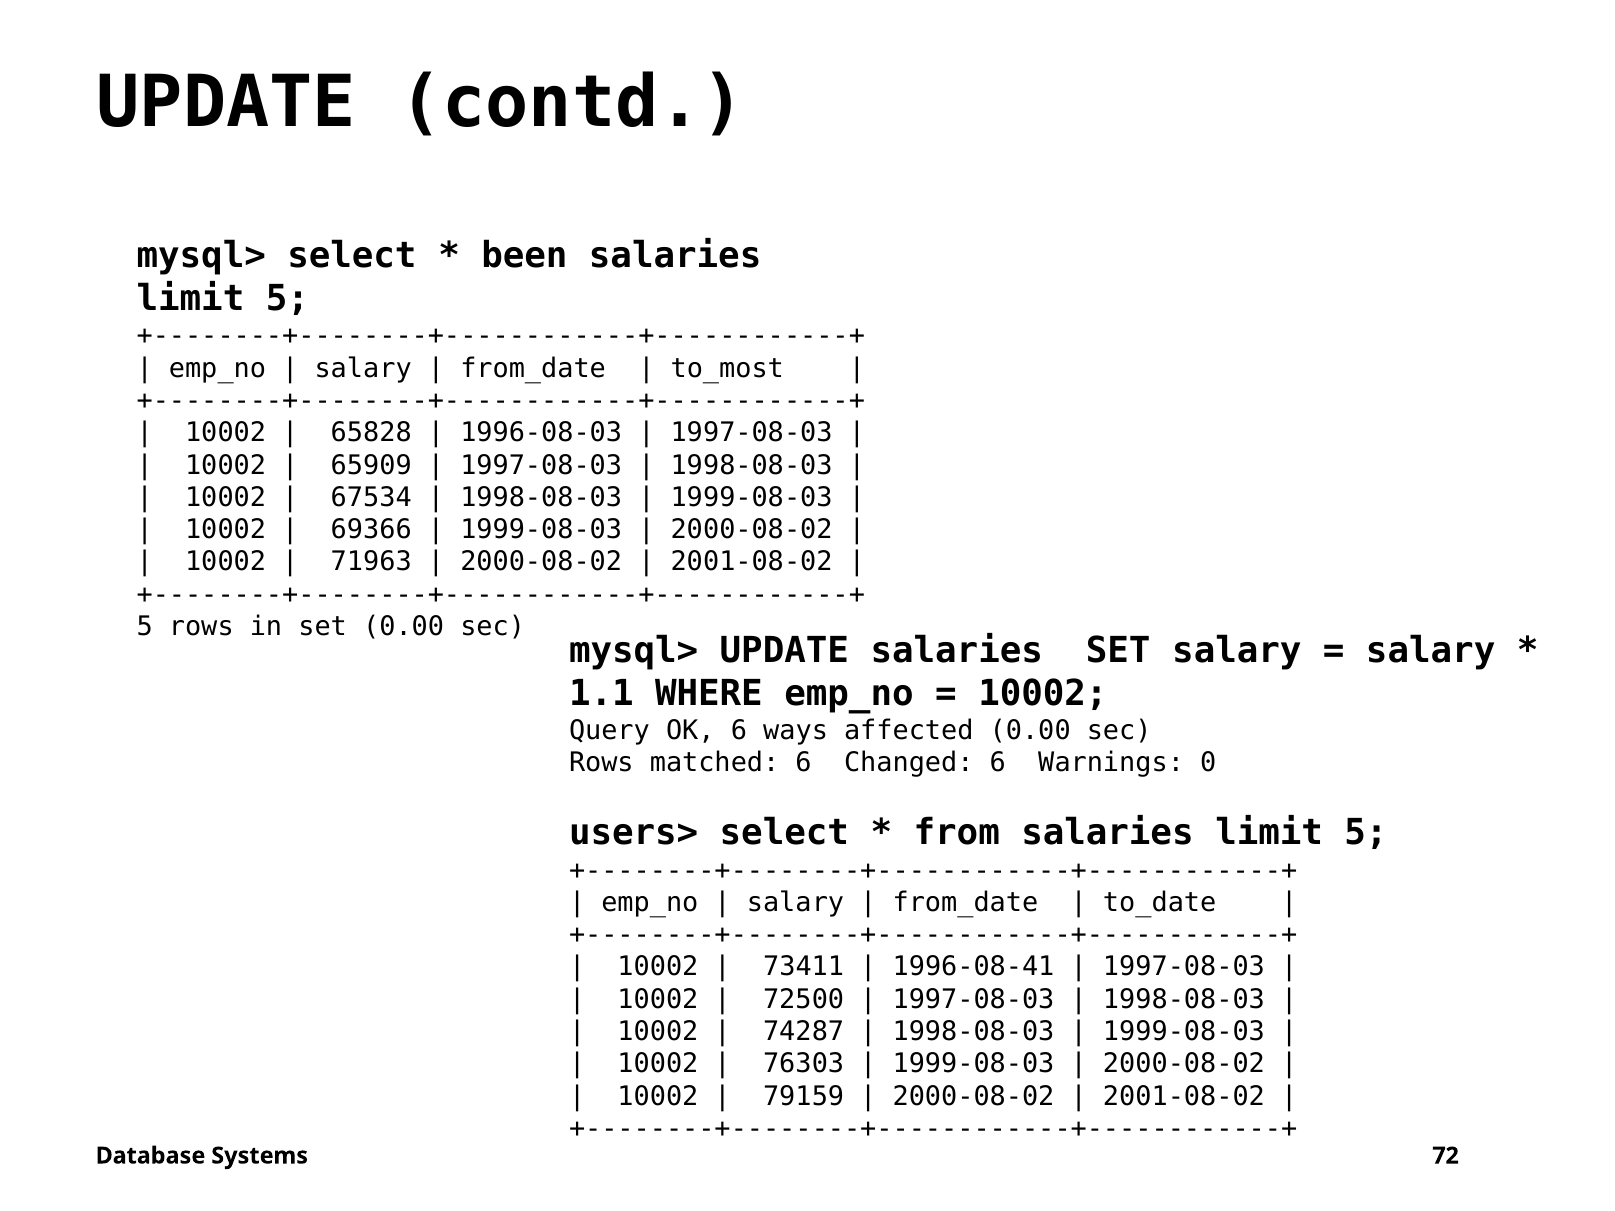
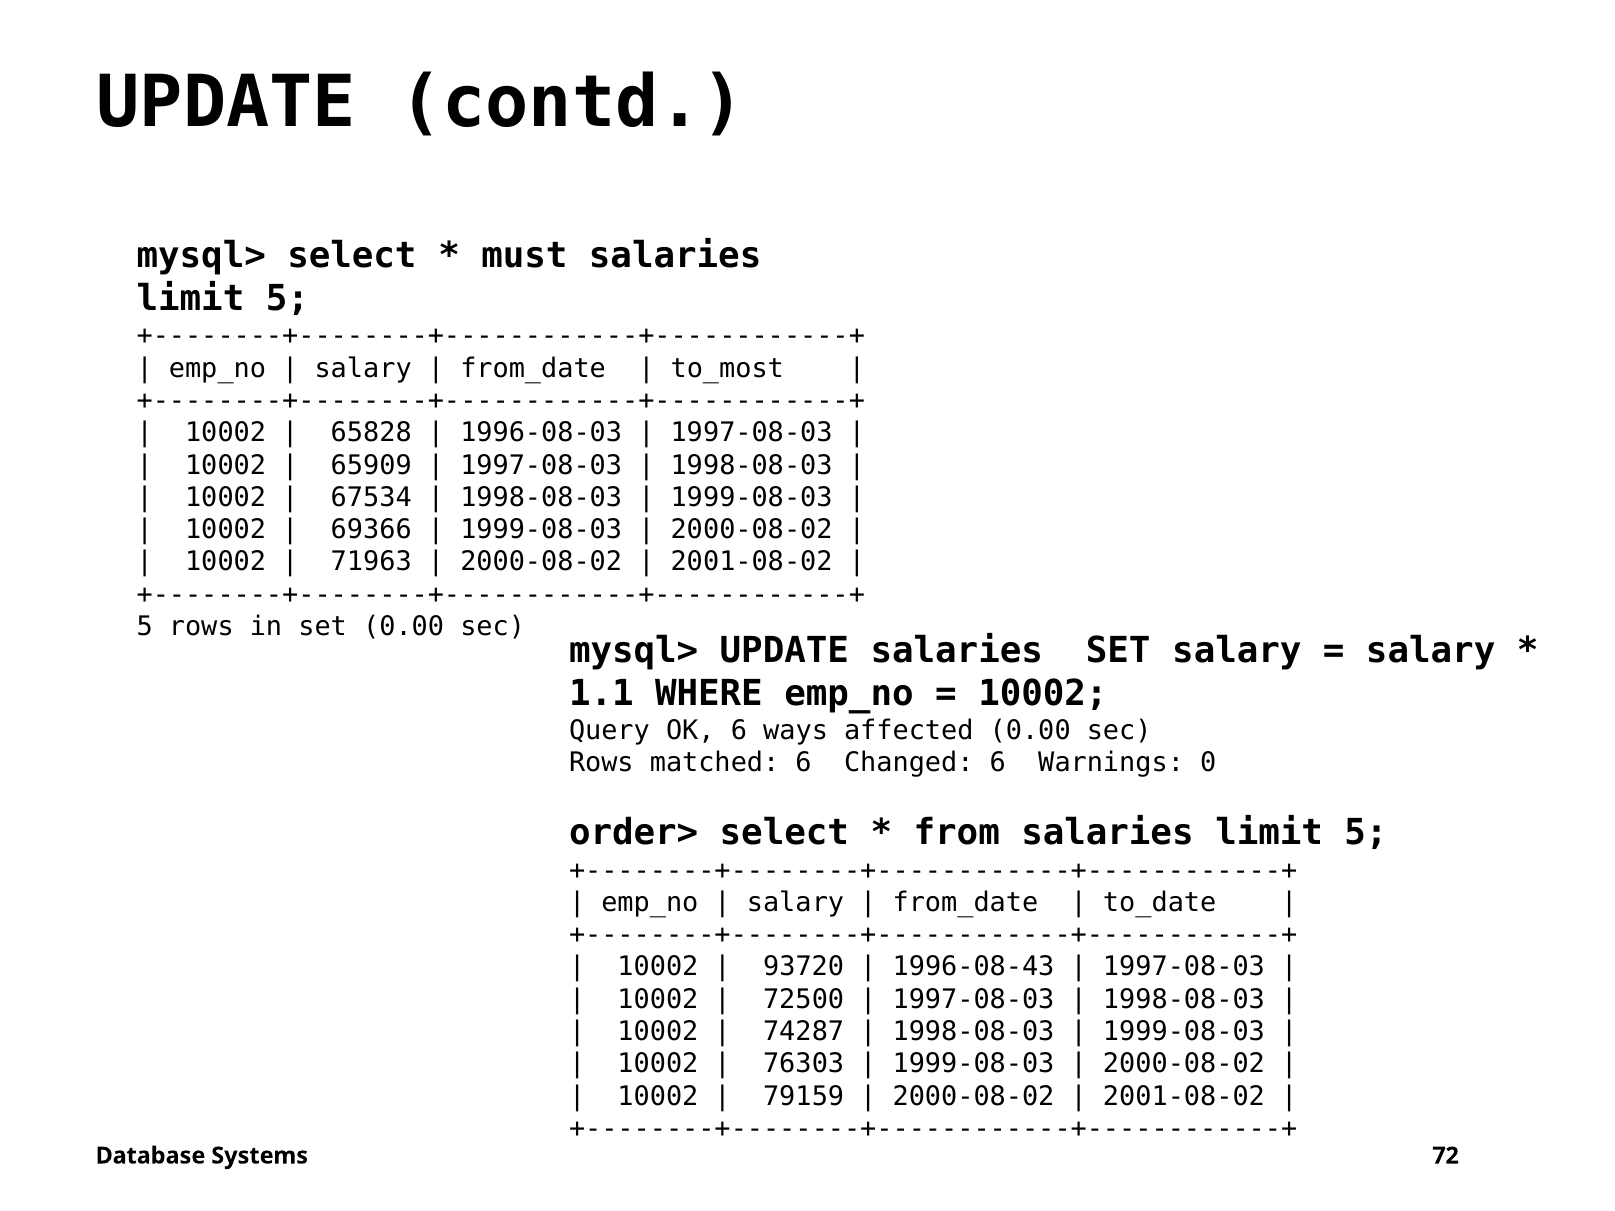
been: been -> must (524, 256)
users>: users> -> order> (634, 833)
73411: 73411 -> 93720 (804, 967)
1996-08-41: 1996-08-41 -> 1996-08-43 (974, 967)
